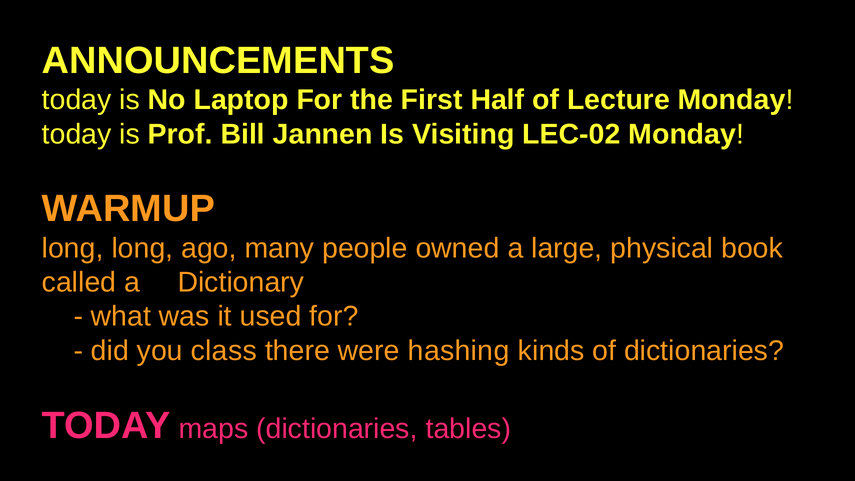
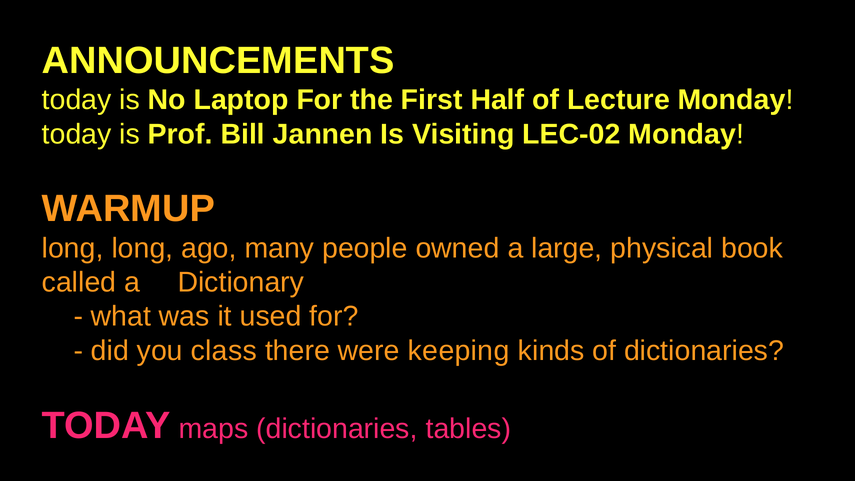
hashing: hashing -> keeping (459, 351)
